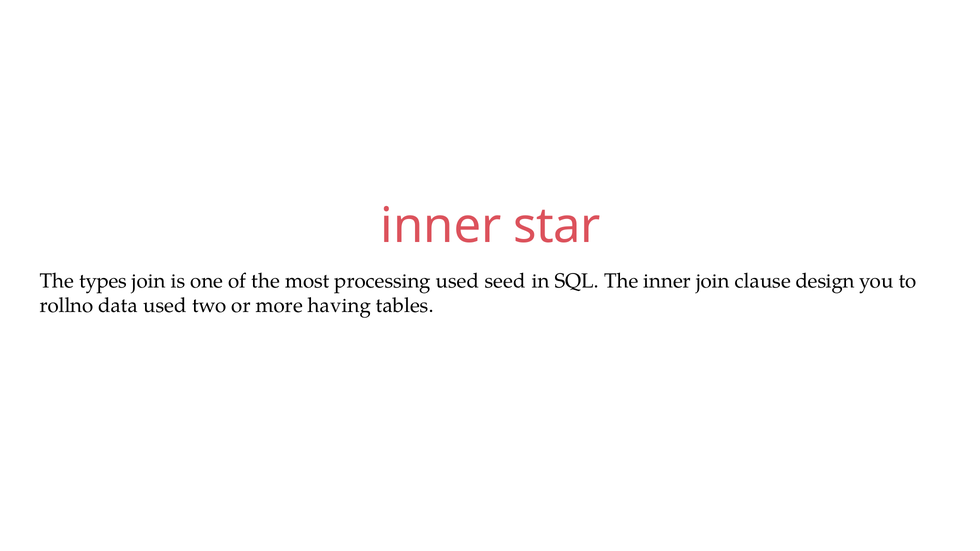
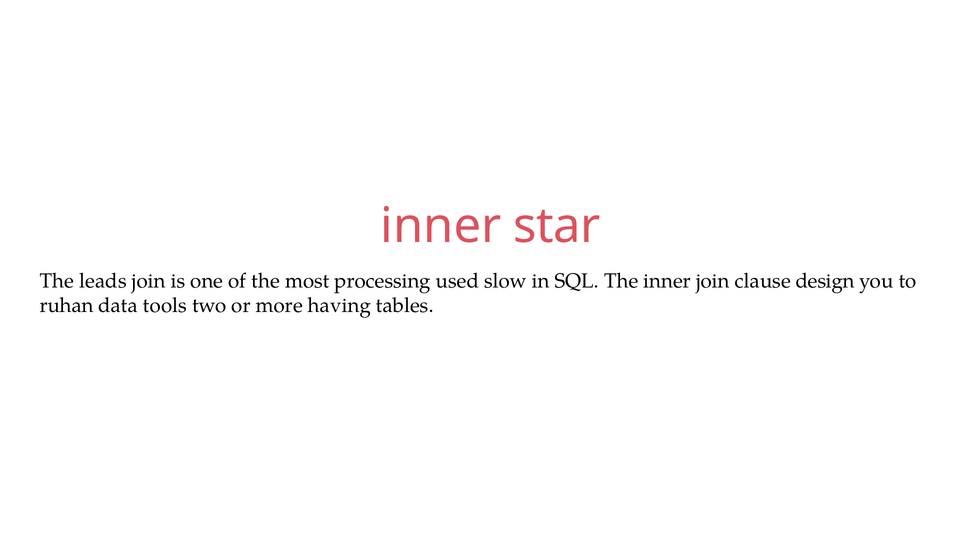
types: types -> leads (103, 281)
seed: seed -> slow (505, 281)
rollno: rollno -> ruhan (67, 306)
data used: used -> tools (165, 306)
